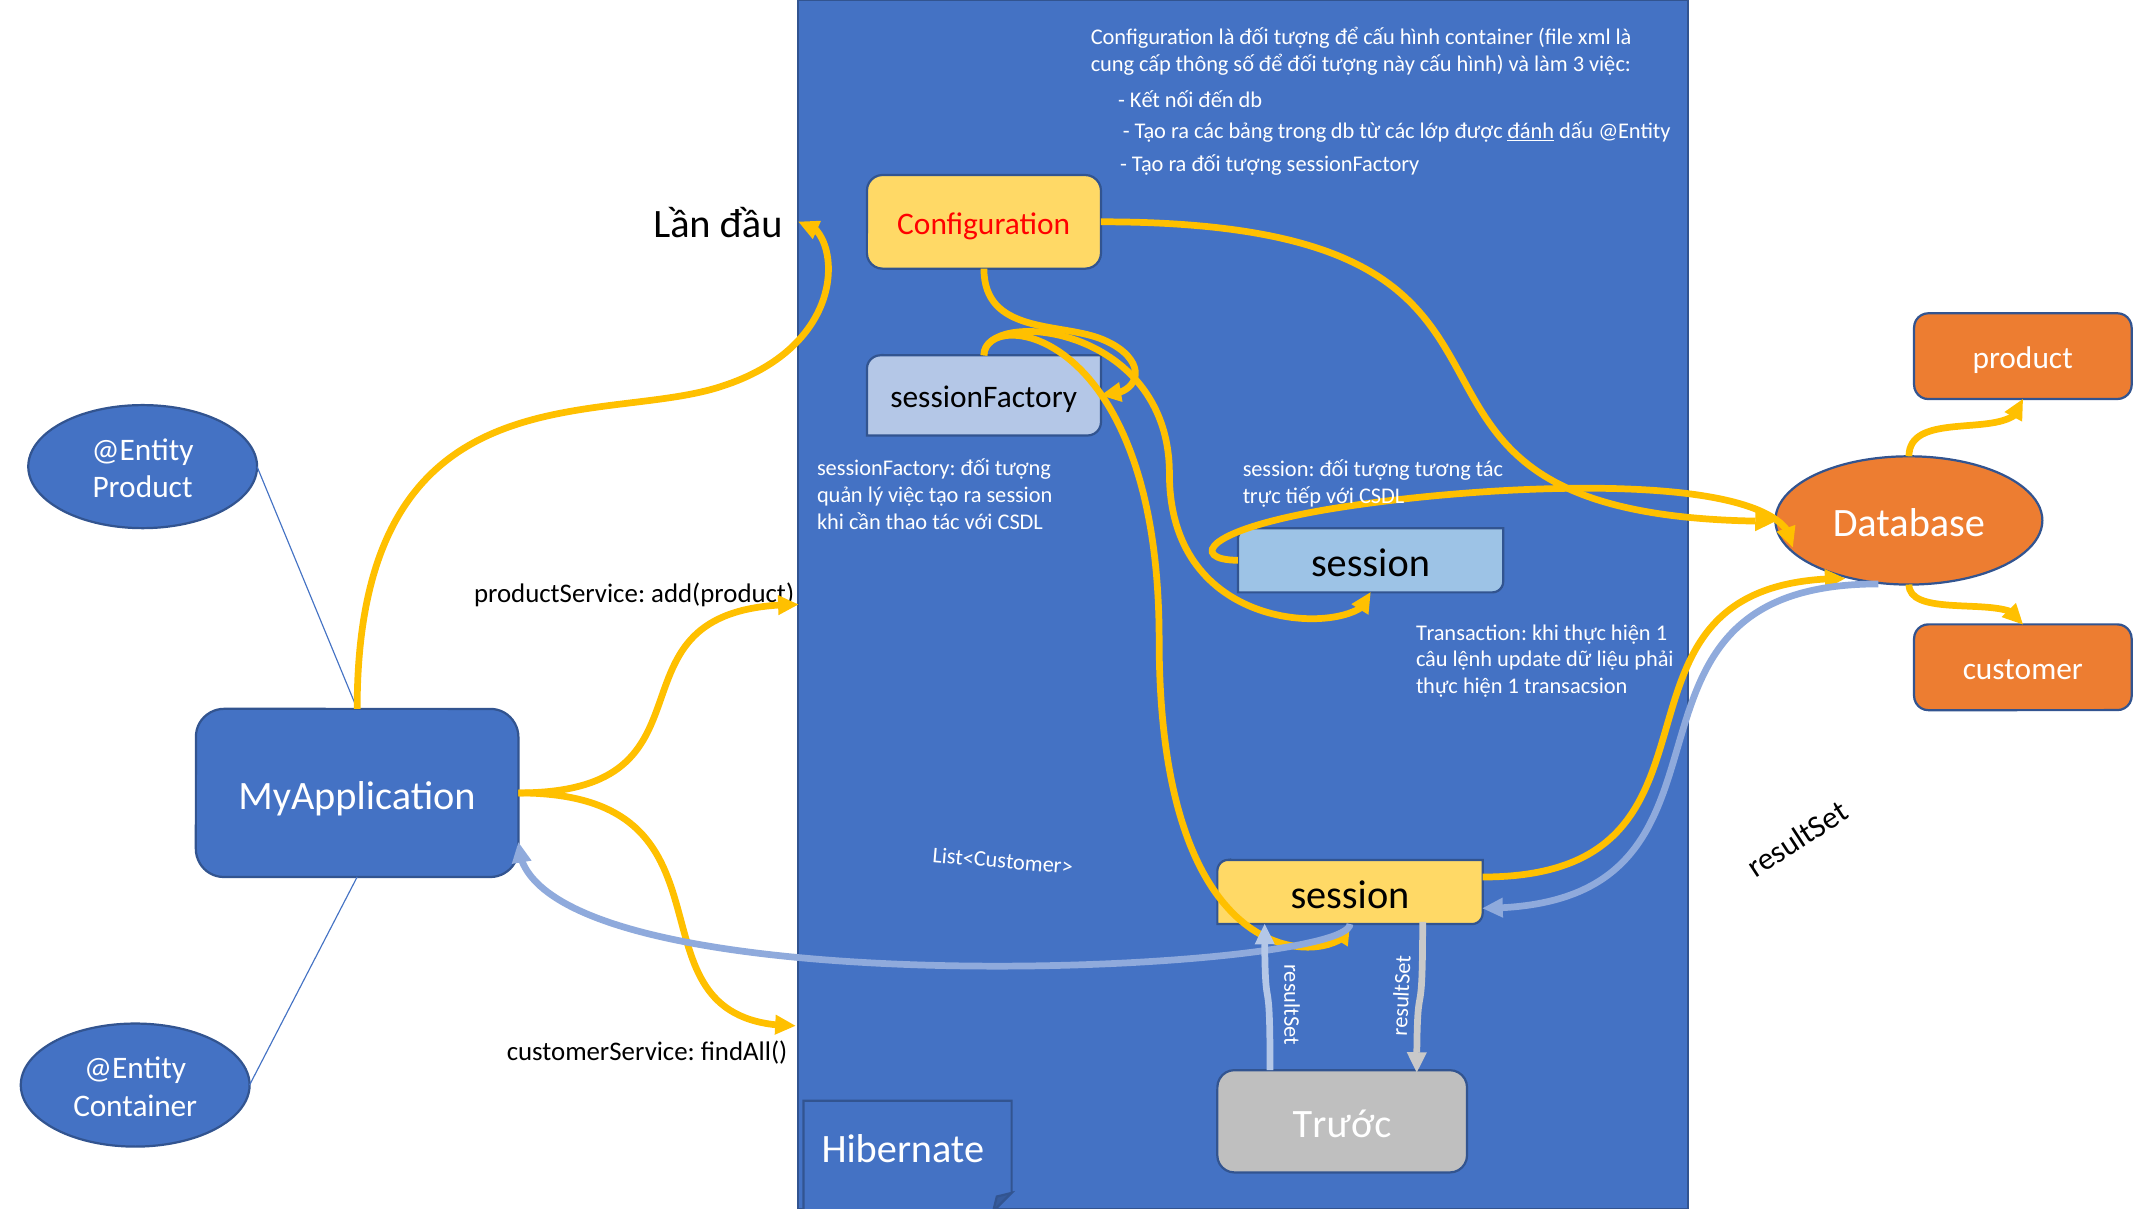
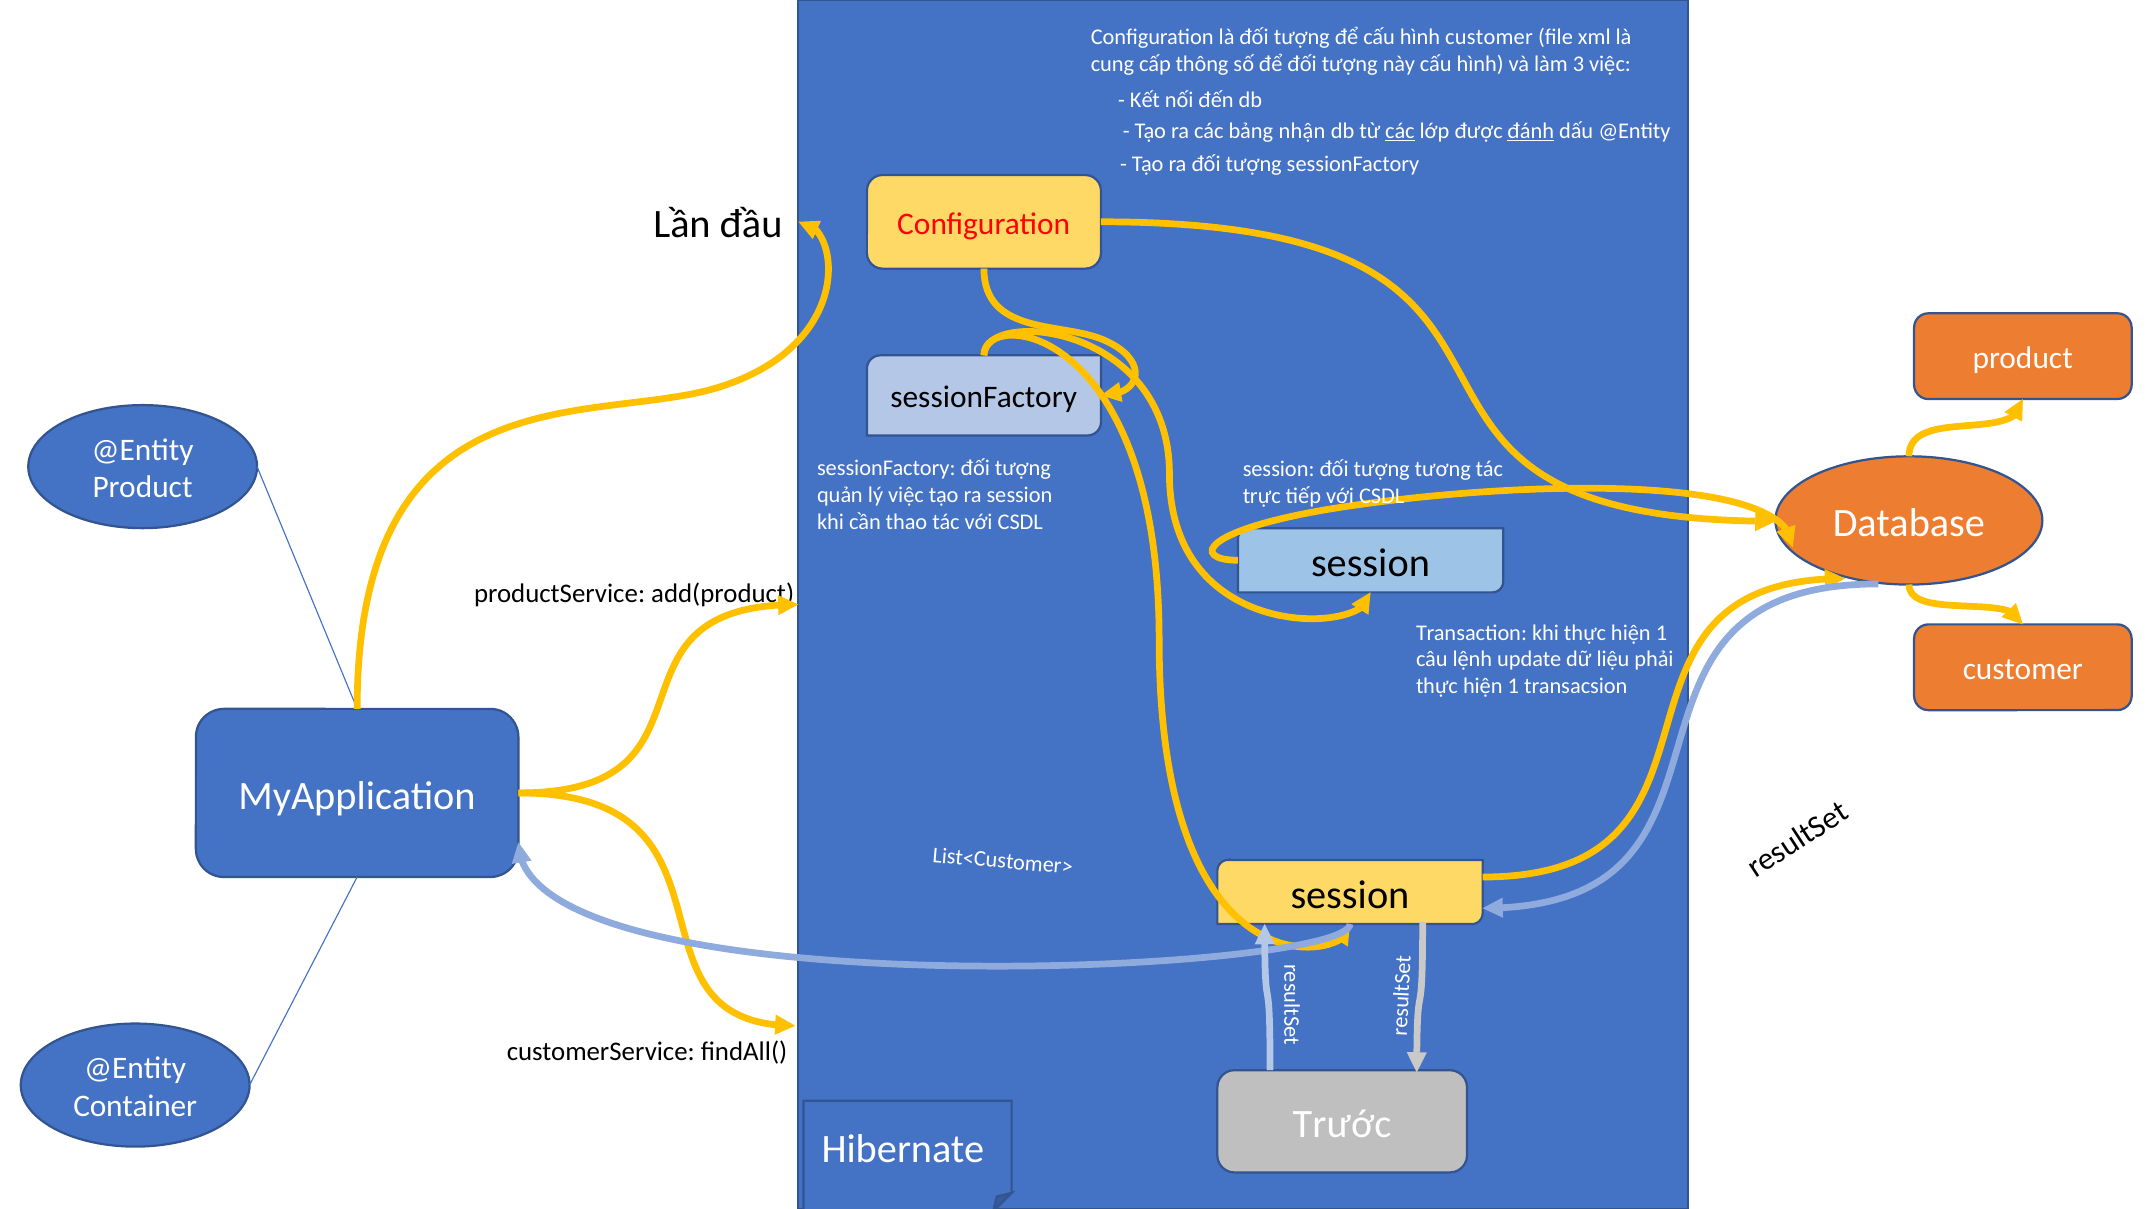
hình container: container -> customer (1489, 37)
trong: trong -> nhận (1302, 131)
các underline: none -> present (1400, 131)
